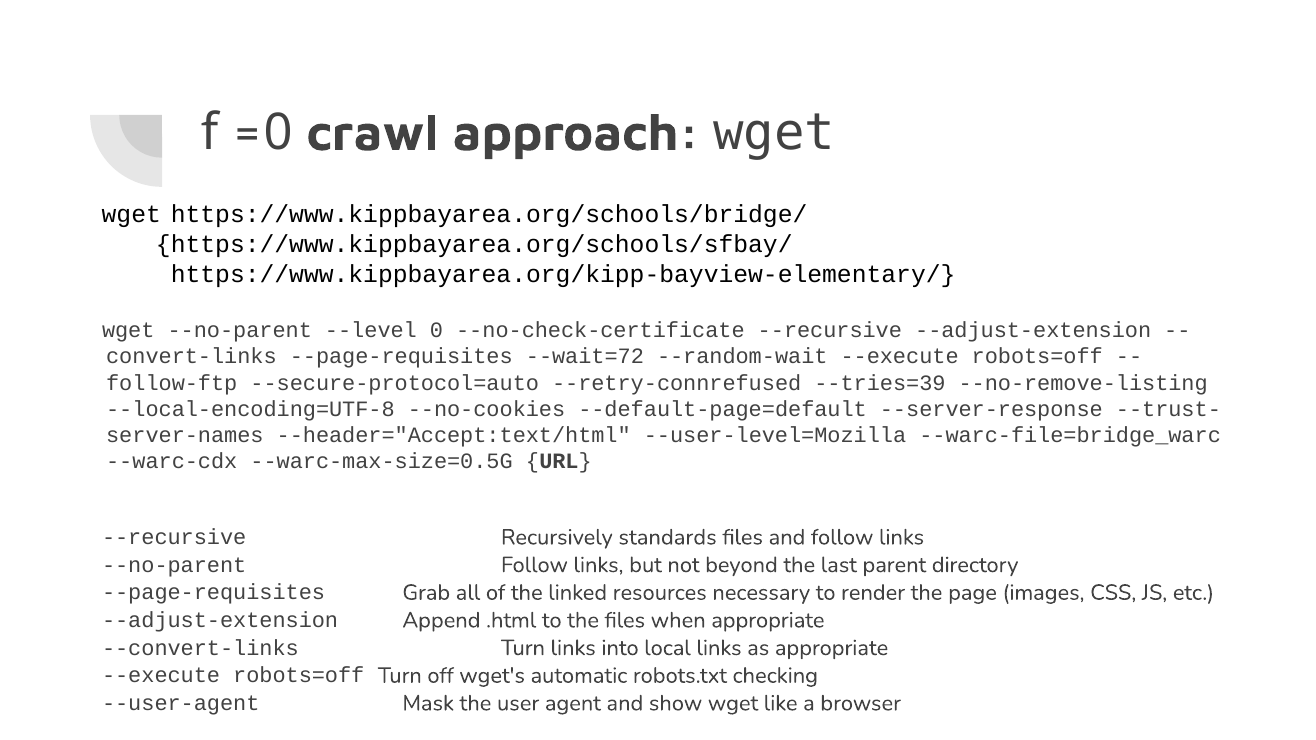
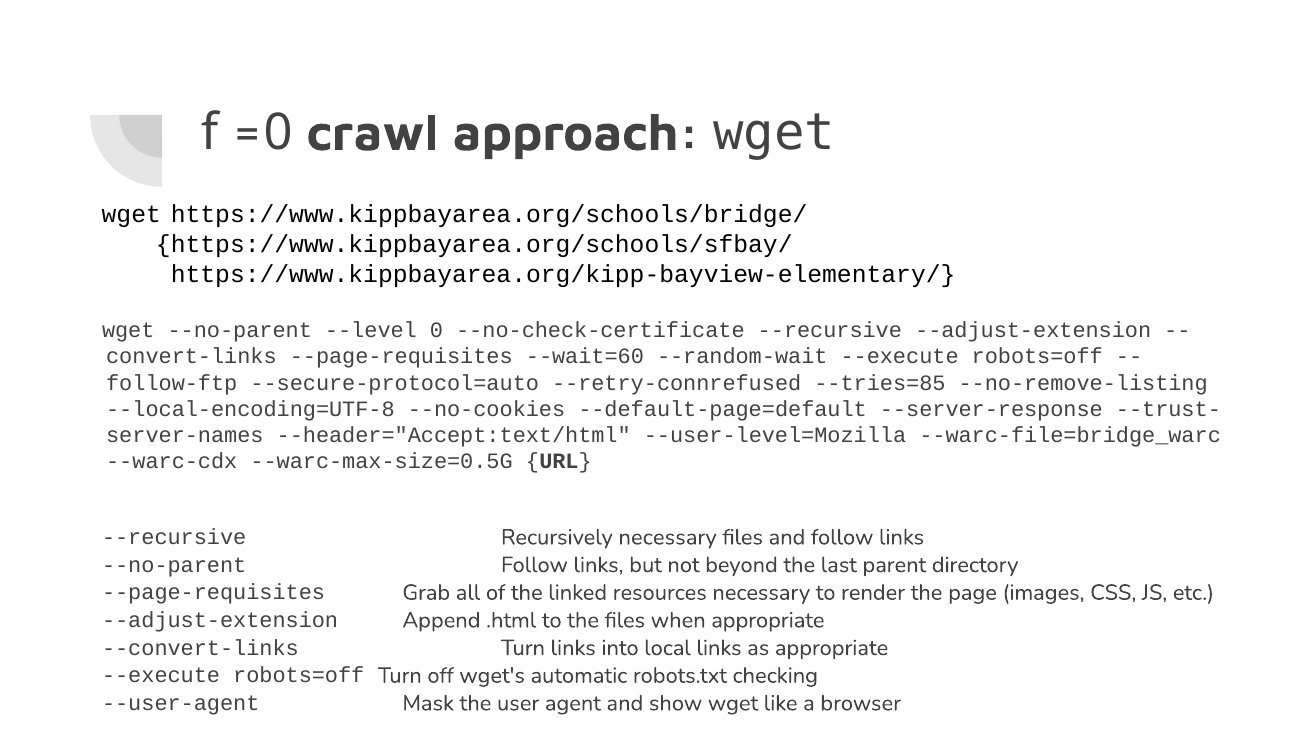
--wait=72: --wait=72 -> --wait=60 (585, 357)
--tries=39: --tries=39 -> --tries=85 (880, 383)
Recursively standards: standards -> necessary (668, 537)
